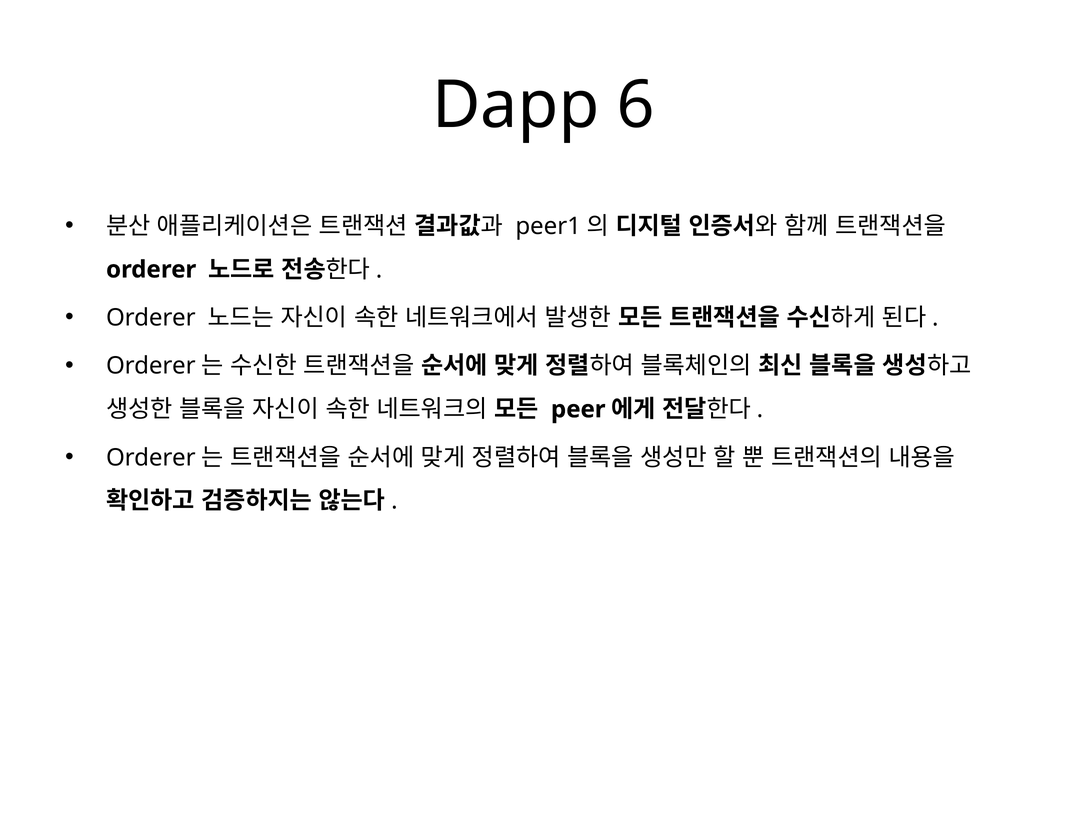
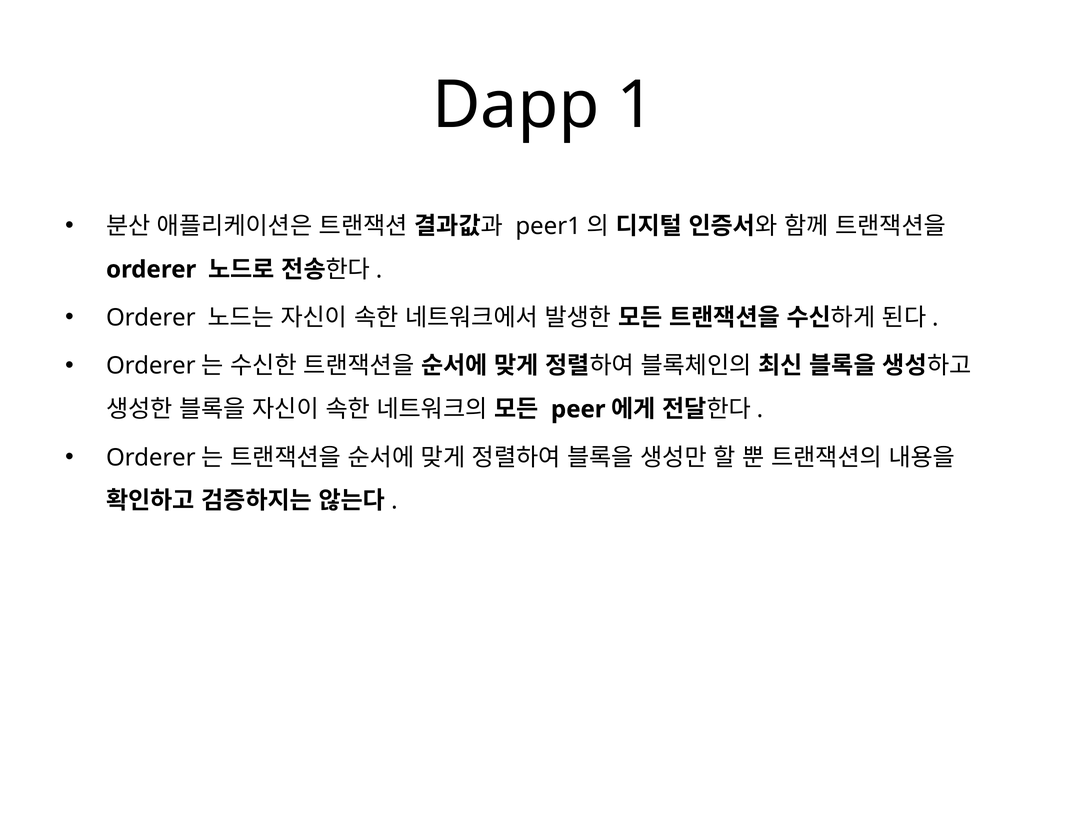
6: 6 -> 1 (636, 105)
